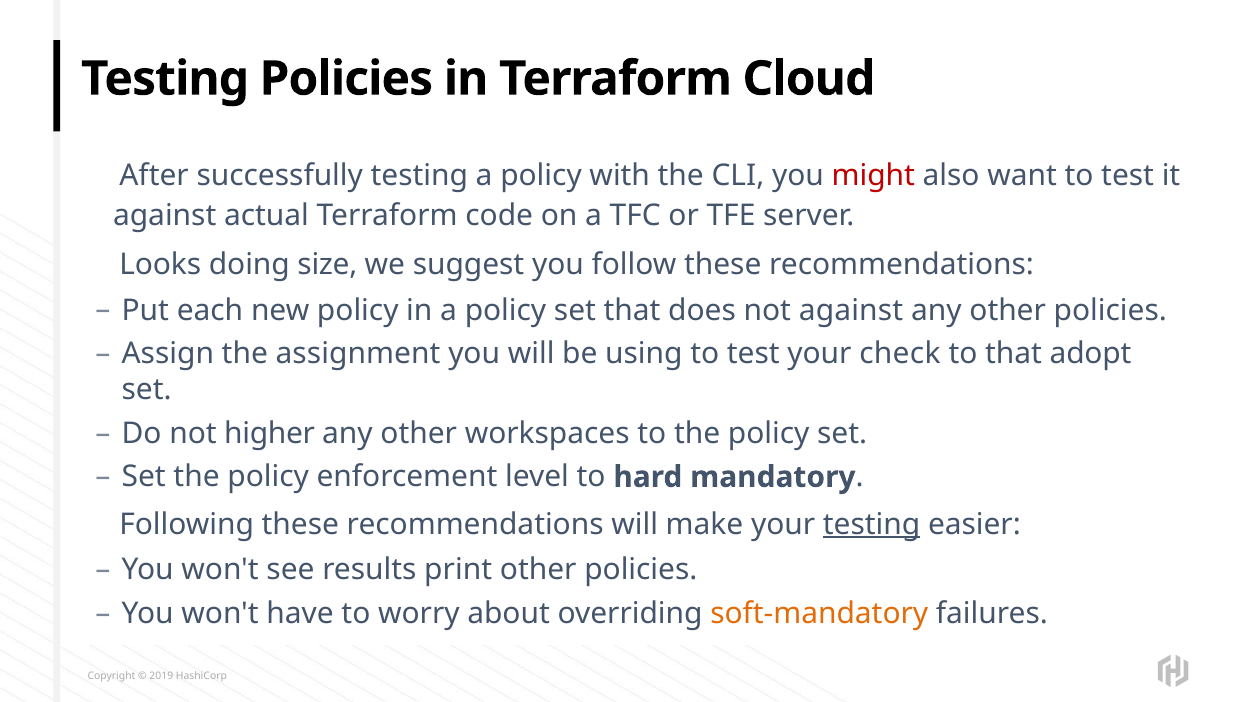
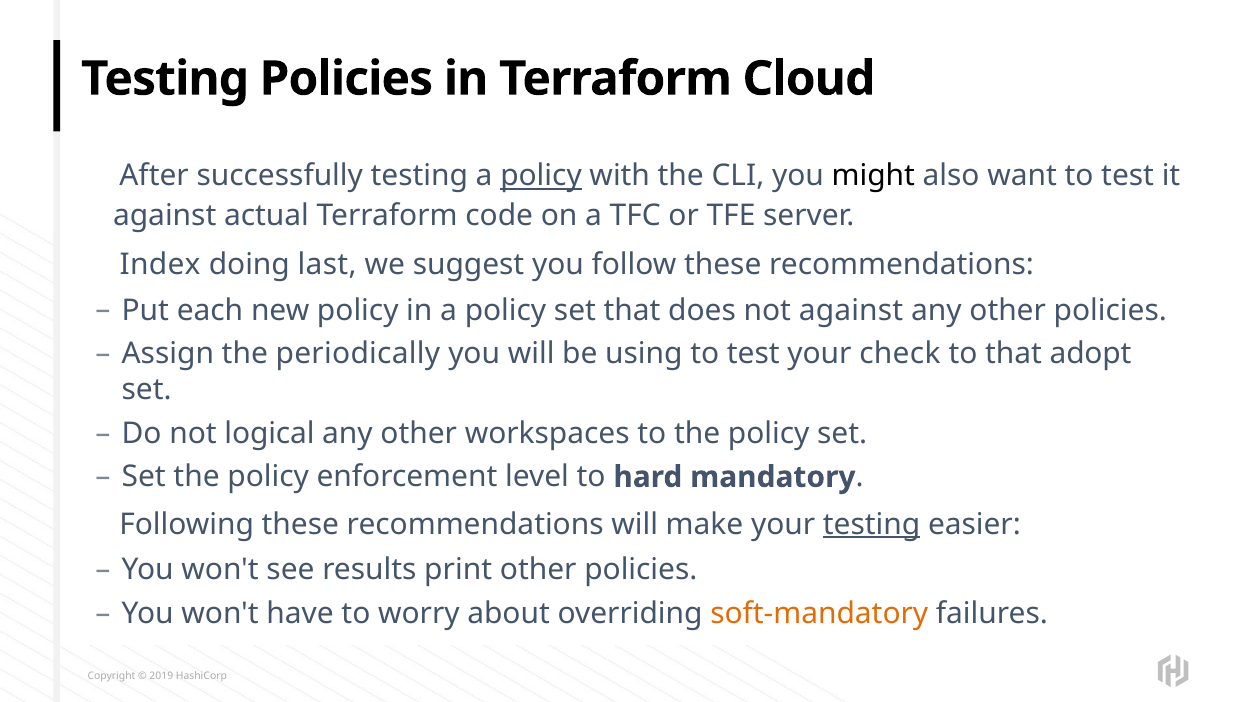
policy underline: none -> present (541, 176)
might colour: red -> black (873, 176)
Looks: Looks -> Index (160, 265)
size: size -> last (327, 265)
assignment: assignment -> periodically (358, 354)
higher: higher -> logical (270, 434)
